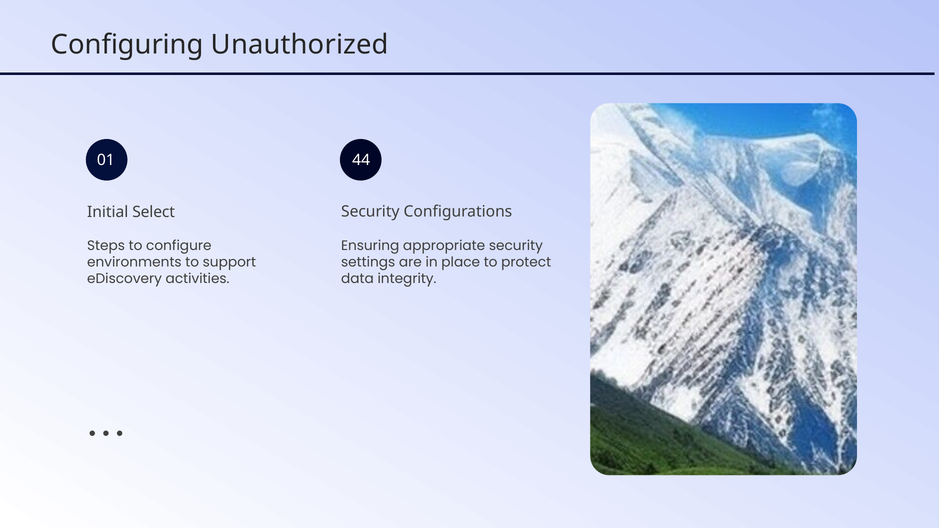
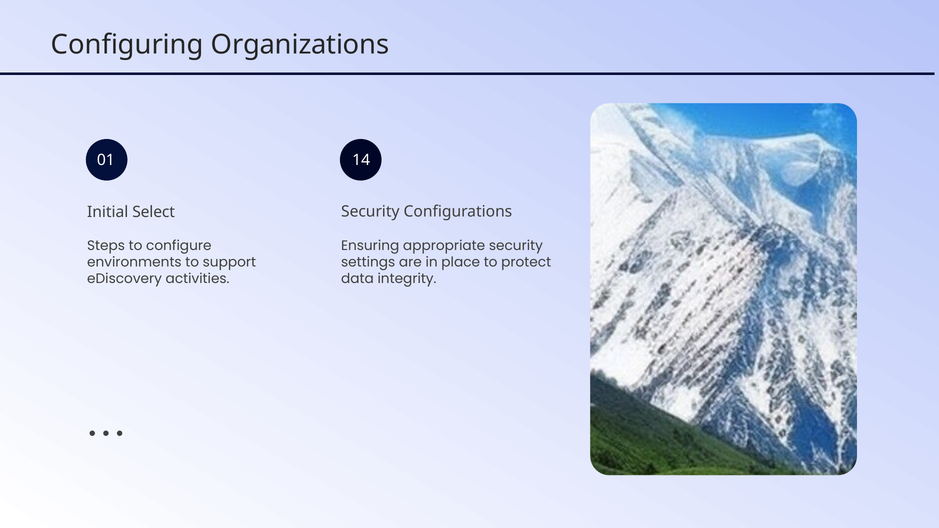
Unauthorized: Unauthorized -> Organizations (300, 45)
44: 44 -> 14 (361, 160)
